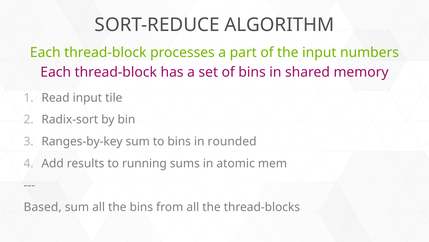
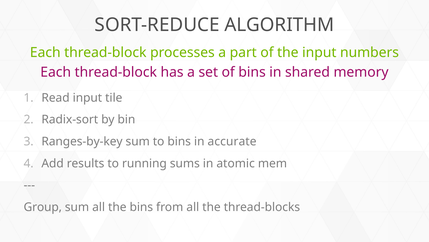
rounded: rounded -> accurate (232, 141)
Based: Based -> Group (43, 207)
